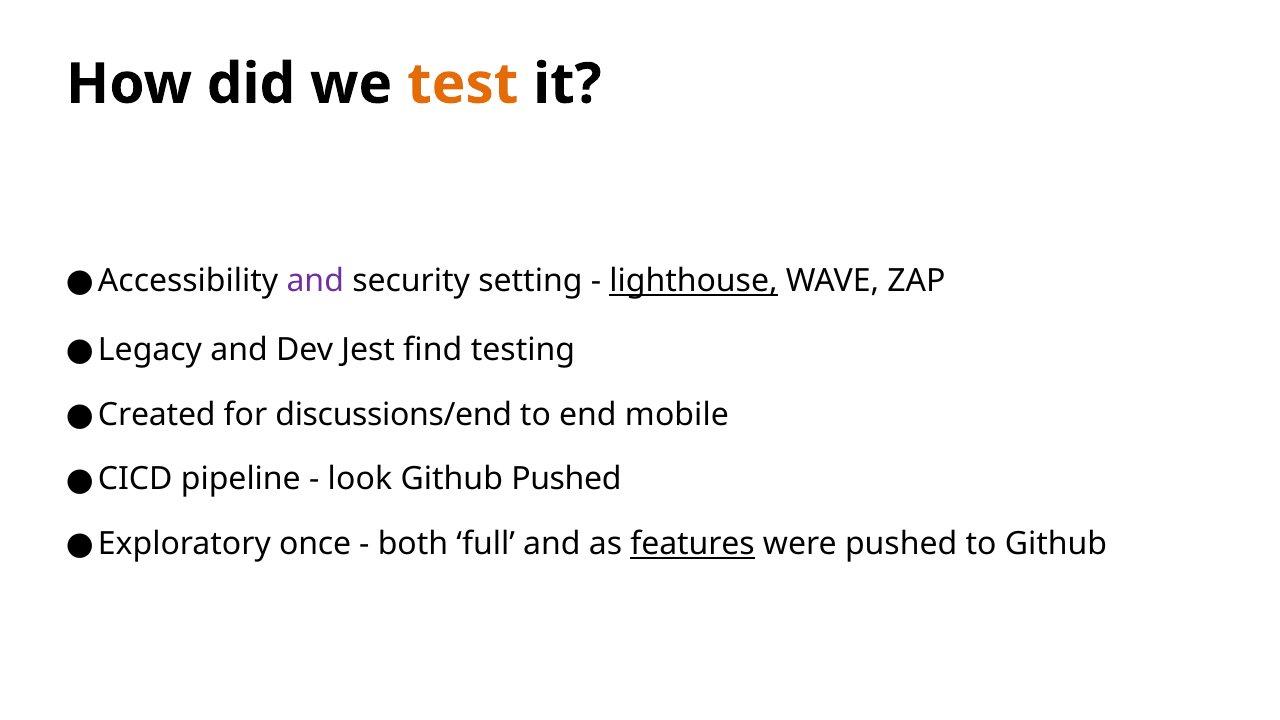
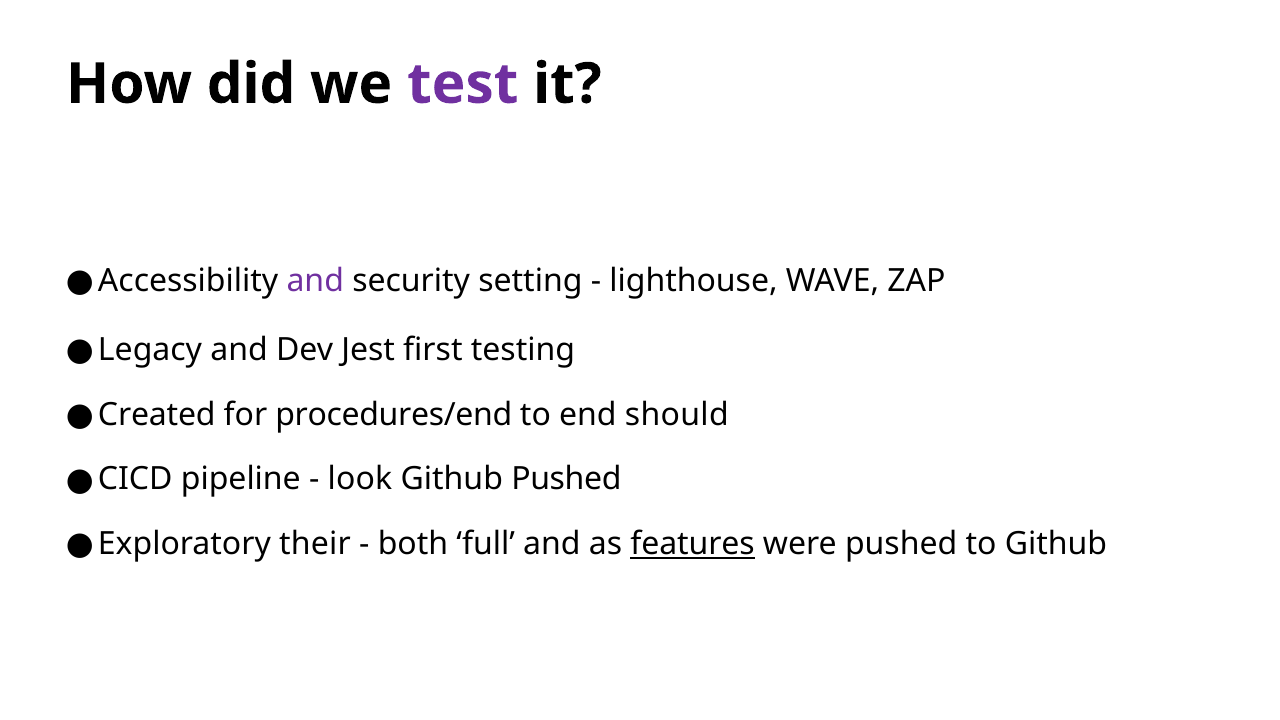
test colour: orange -> purple (463, 84)
lighthouse underline: present -> none (693, 281)
find: find -> first (433, 350)
discussions/end: discussions/end -> procedures/end (394, 415)
mobile: mobile -> should (677, 415)
once: once -> their (315, 544)
